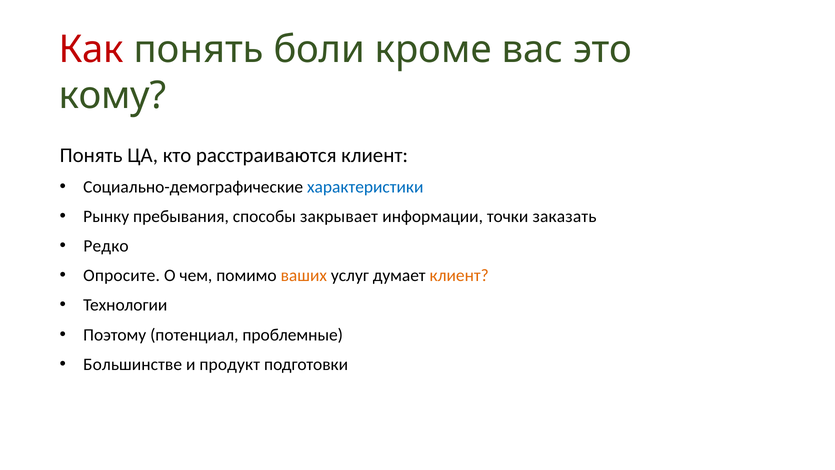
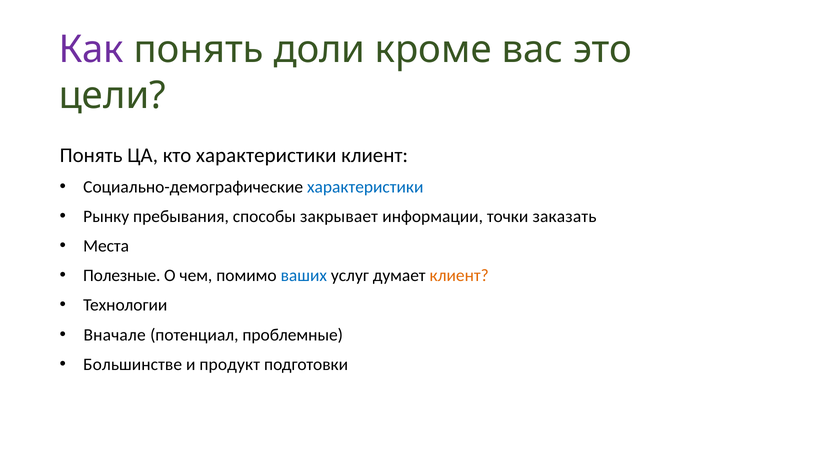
Как colour: red -> purple (91, 50)
боли: боли -> доли (319, 50)
кому: кому -> цели (112, 95)
кто расстраиваются: расстраиваются -> характеристики (266, 155)
Редко: Редко -> Места (106, 246)
Опросите: Опросите -> Полезные (122, 275)
ваших colour: orange -> blue (304, 275)
Поэтому: Поэтому -> Вначале (115, 335)
